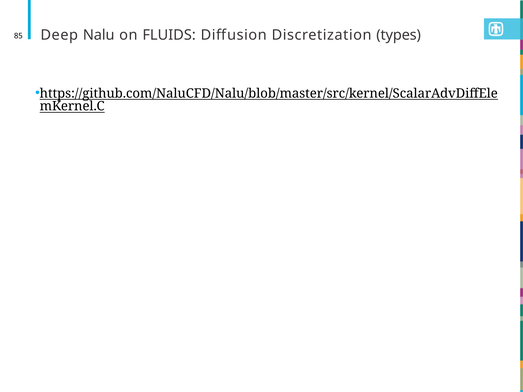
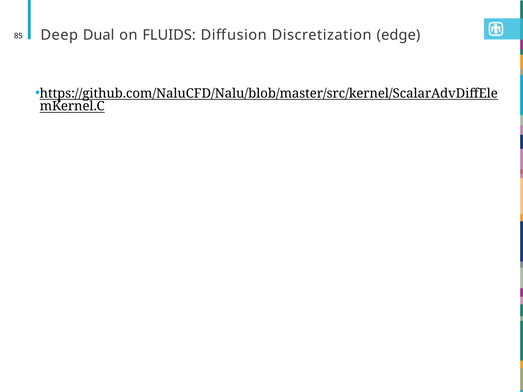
Nalu: Nalu -> Dual (99, 35)
types: types -> edge (398, 35)
